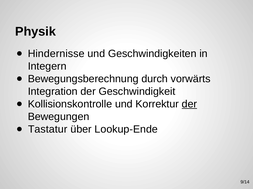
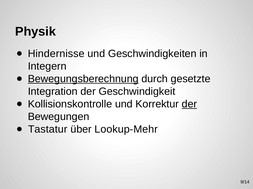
Bewegungsberechnung underline: none -> present (83, 79)
vorwärts: vorwärts -> gesetzte (191, 79)
Lookup-Ende: Lookup-Ende -> Lookup-Mehr (126, 130)
